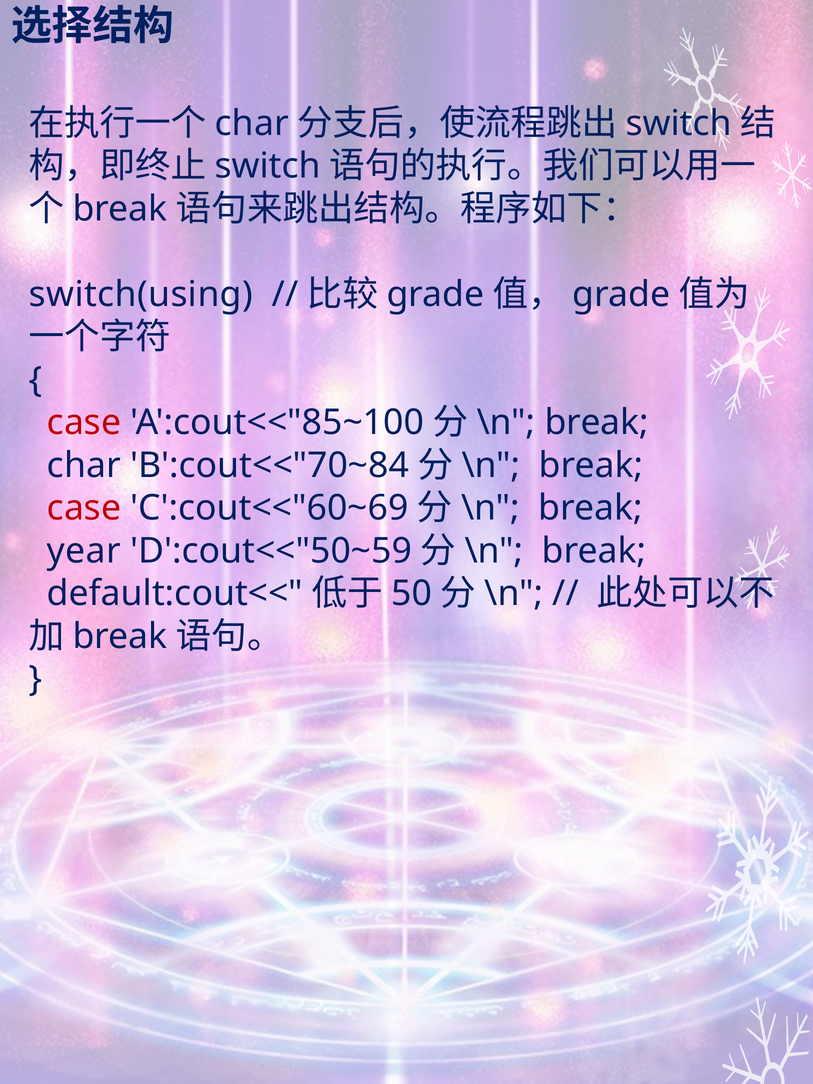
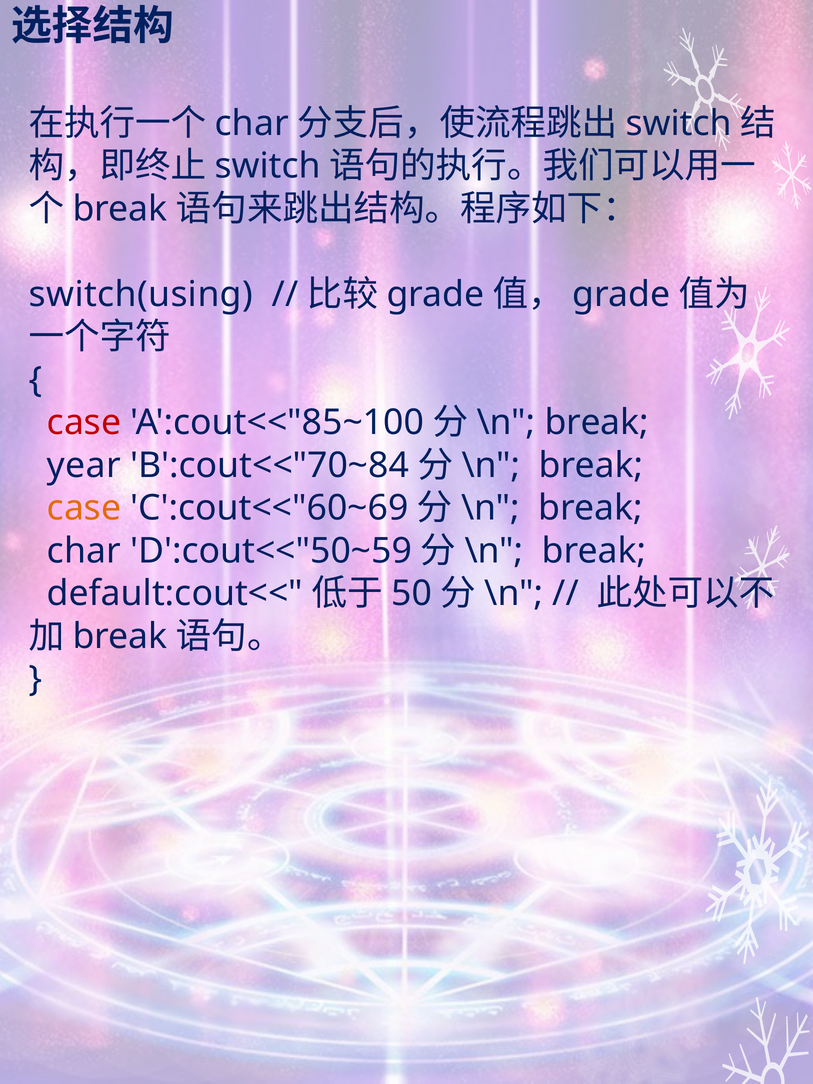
char: char -> year (84, 465)
case colour: red -> orange (84, 508)
year: year -> char (84, 551)
